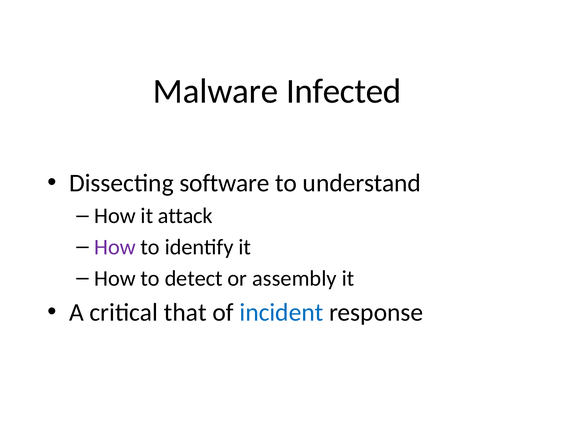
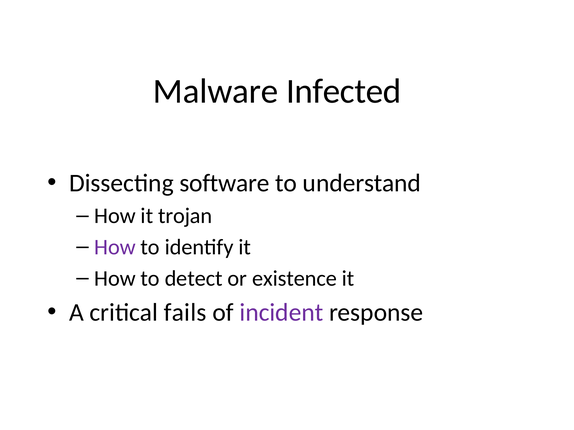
attack: attack -> trojan (185, 216)
assembly: assembly -> existence (295, 279)
that: that -> fails (185, 313)
incident colour: blue -> purple (281, 313)
